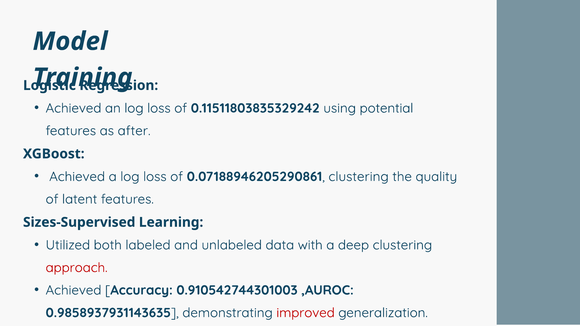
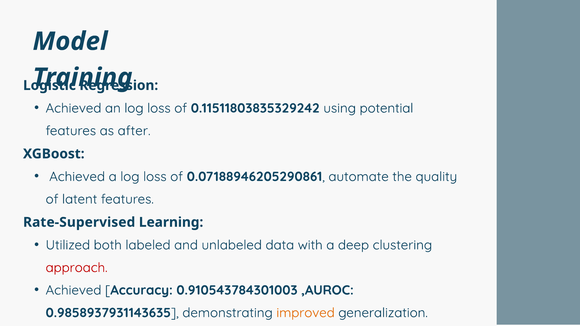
0.07188946205290861 clustering: clustering -> automate (359, 177)
Sizes-Supervised: Sizes-Supervised -> Rate-Supervised (79, 222)
0.910542744301003: 0.910542744301003 -> 0.910543784301003 (237, 290)
improved colour: red -> orange (306, 313)
